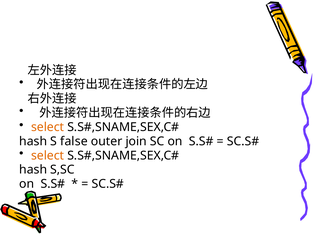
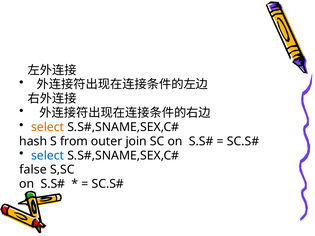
false: false -> from (74, 141)
select colour: orange -> blue (48, 156)
hash: hash -> false (33, 170)
